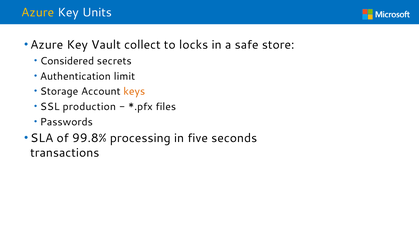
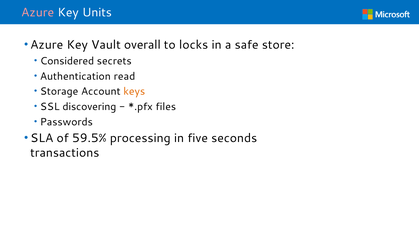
Azure colour: yellow -> pink (38, 12)
collect: collect -> overall (142, 45)
limit: limit -> read (124, 76)
production: production -> discovering (89, 107)
99.8%: 99.8% -> 59.5% (89, 138)
